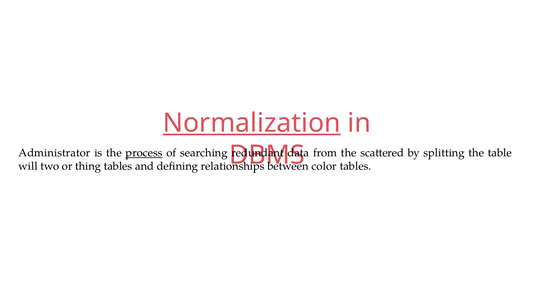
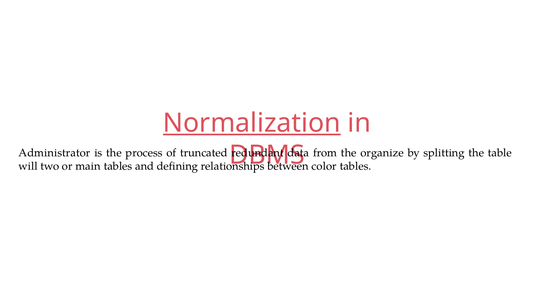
process underline: present -> none (144, 153)
searching: searching -> truncated (204, 153)
scattered: scattered -> organize (382, 153)
thing: thing -> main (88, 166)
